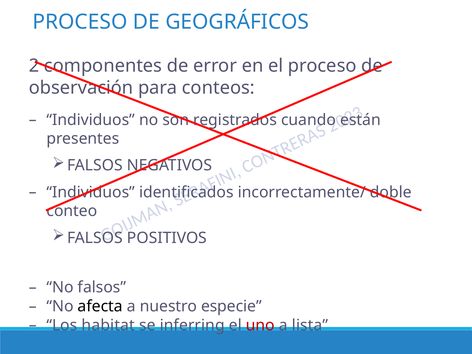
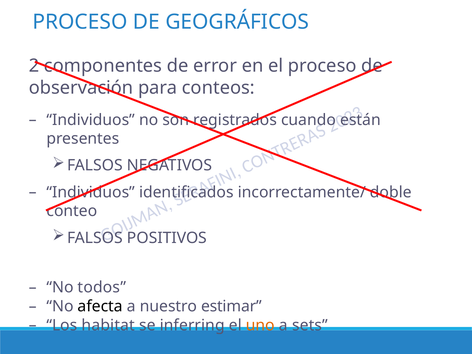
No falsos: falsos -> todos (102, 287)
especie: especie -> estimar (231, 306)
uno colour: red -> orange (260, 325)
lista: lista -> sets (310, 325)
